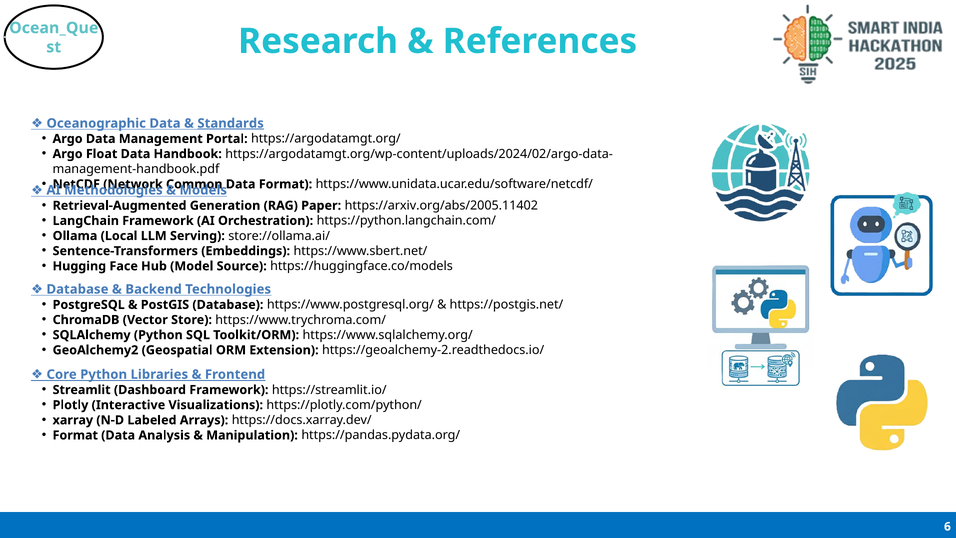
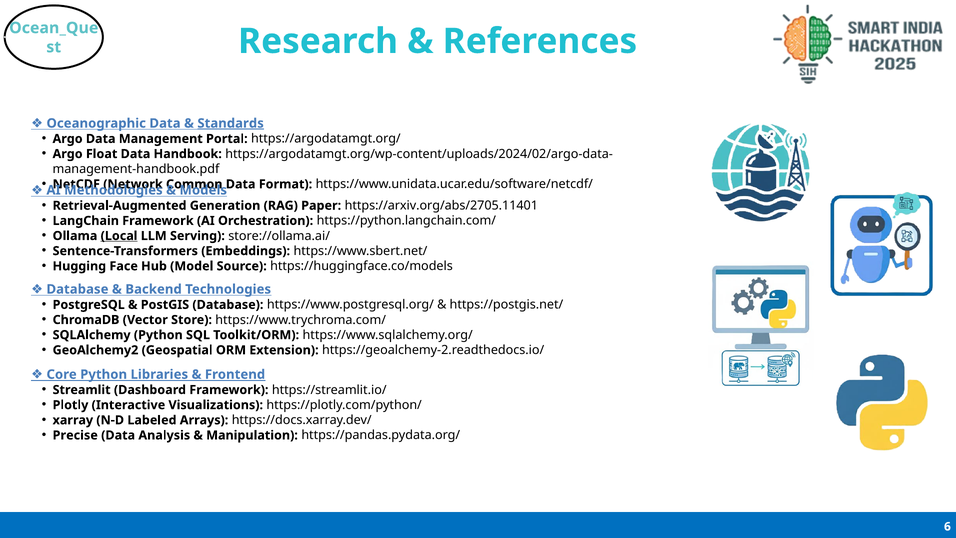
https://arxiv.org/abs/2005.11402: https://arxiv.org/abs/2005.11402 -> https://arxiv.org/abs/2705.11401 (441, 206)
Local underline: none -> present (119, 236)
Format: Format -> Precise (75, 435)
